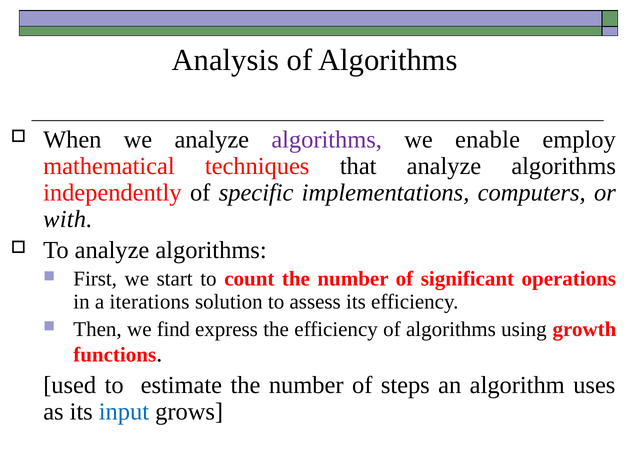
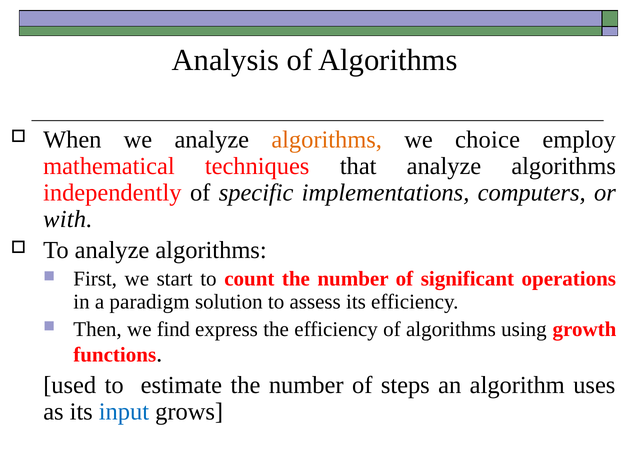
algorithms colour: purple -> orange (327, 140)
enable: enable -> choice (488, 140)
iterations: iterations -> paradigm (150, 302)
